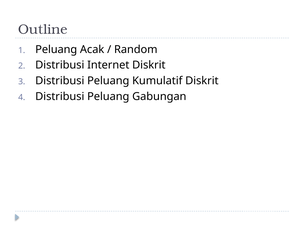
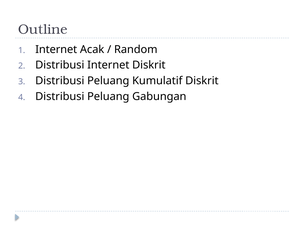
Peluang: Peluang -> Internet (56, 49)
